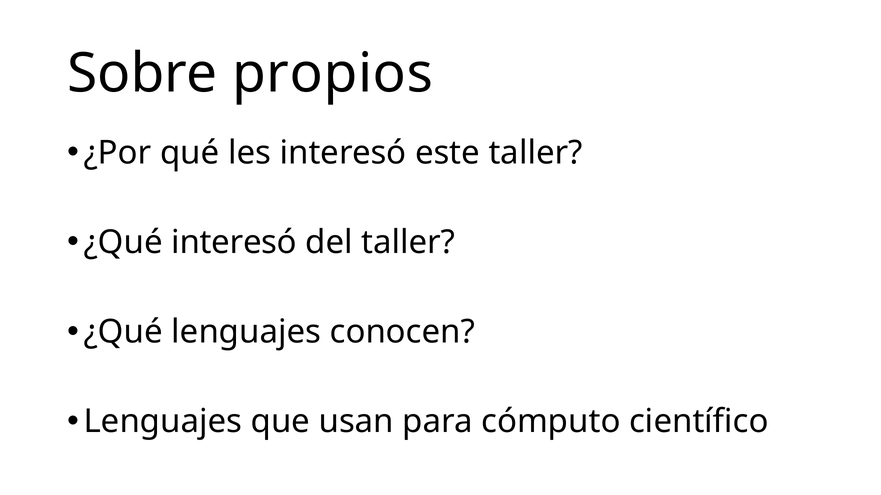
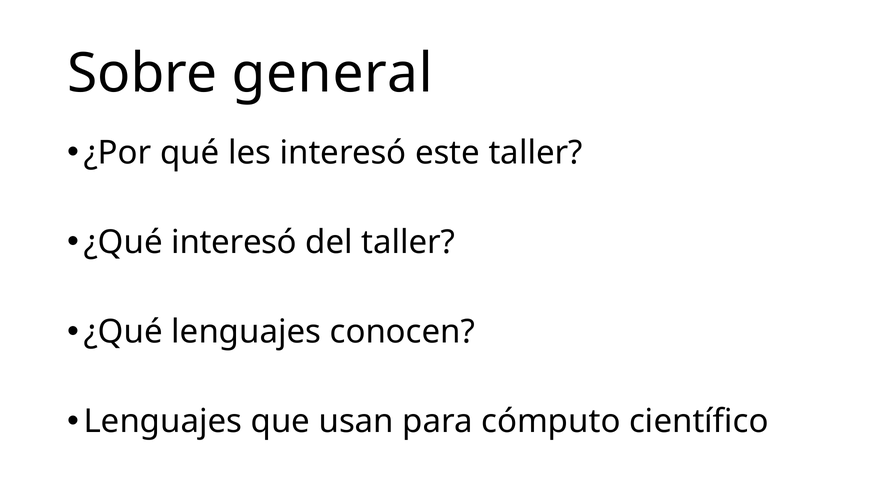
propios: propios -> general (333, 74)
